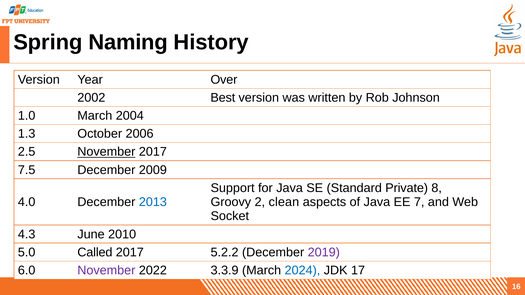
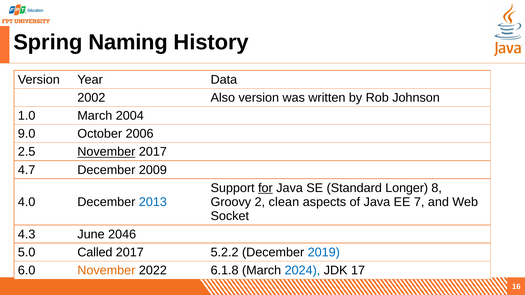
Over: Over -> Data (224, 80)
Best: Best -> Also (223, 98)
1.3: 1.3 -> 9.0 (27, 134)
7.5: 7.5 -> 4.7 (27, 170)
for underline: none -> present (265, 188)
Private: Private -> Longer (407, 188)
2010: 2010 -> 2046 (122, 234)
2019 colour: purple -> blue (324, 253)
November colour: purple -> orange (106, 271)
3.3.9: 3.3.9 -> 6.1.8 (225, 271)
